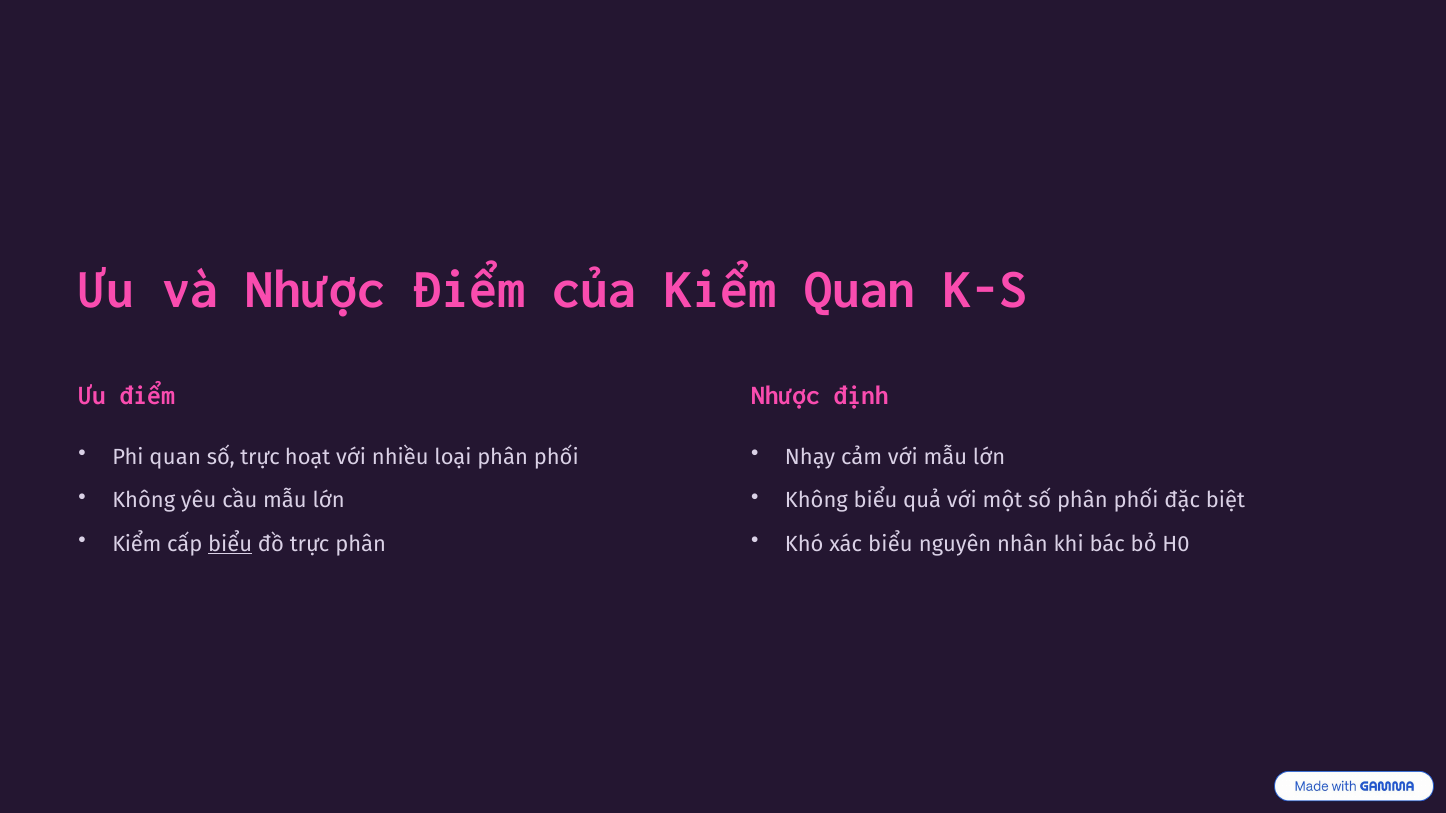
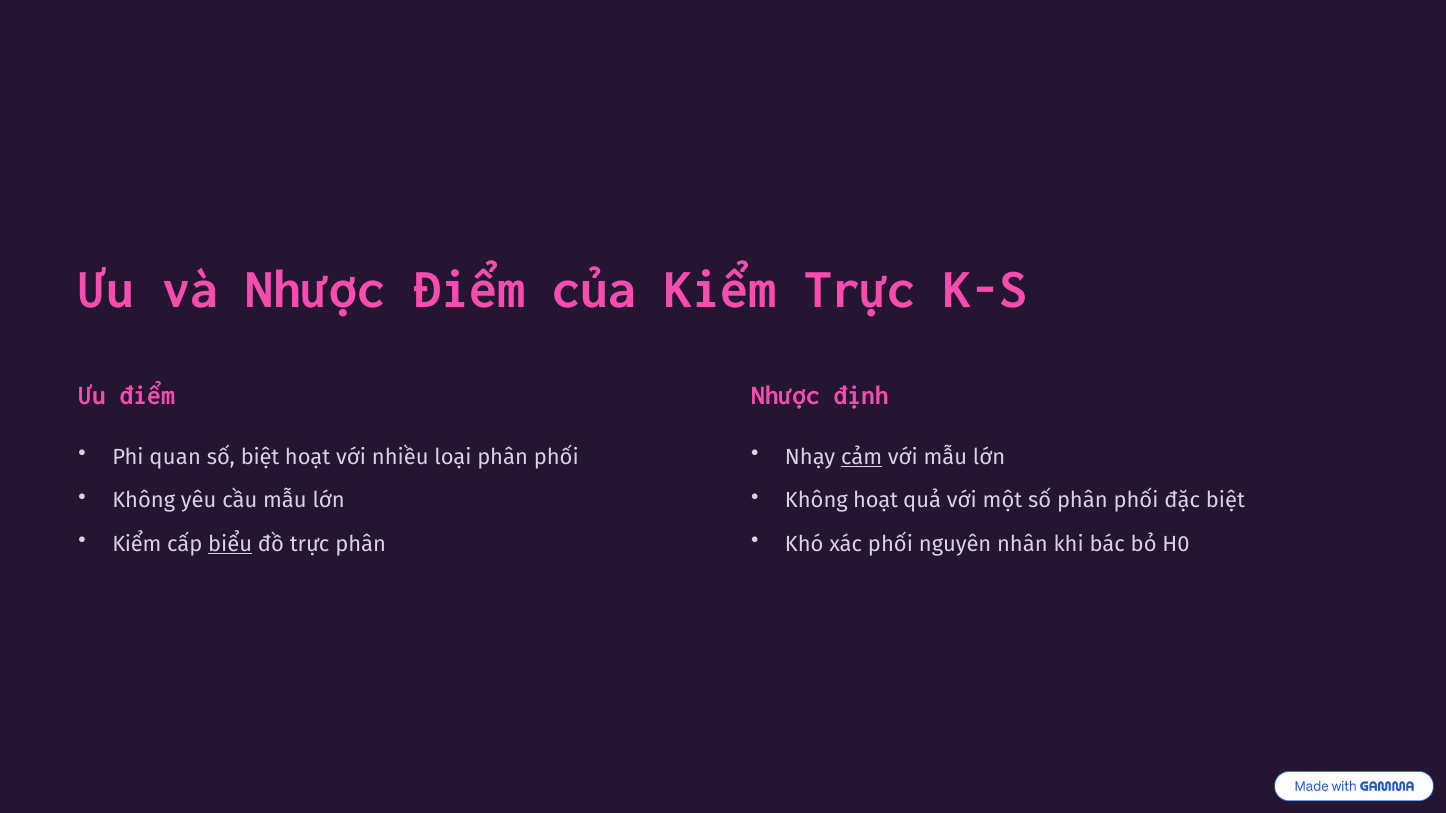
Kiểm Quan: Quan -> Trực (860, 289)
số trực: trực -> biệt (260, 457)
cảm underline: none -> present (862, 457)
Không biểu: biểu -> hoạt (876, 501)
xác biểu: biểu -> phối (891, 544)
